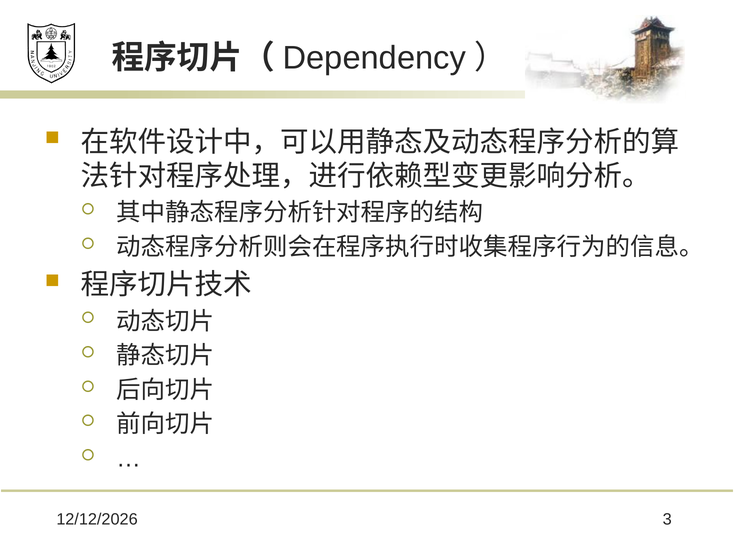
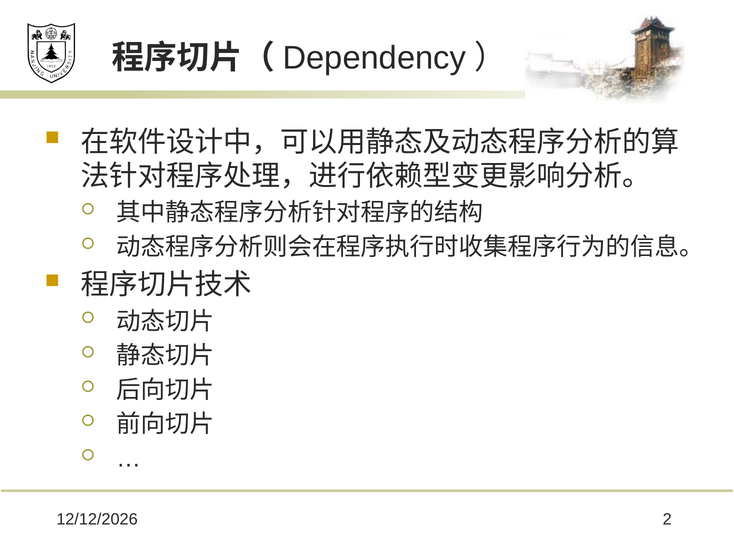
3: 3 -> 2 (667, 519)
